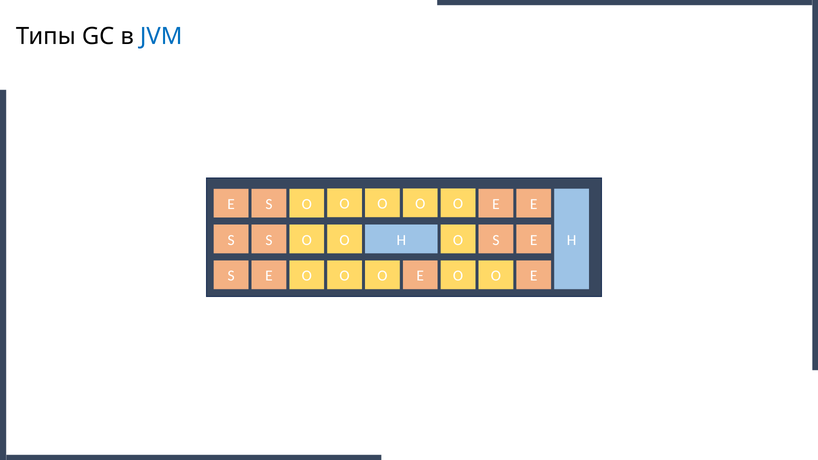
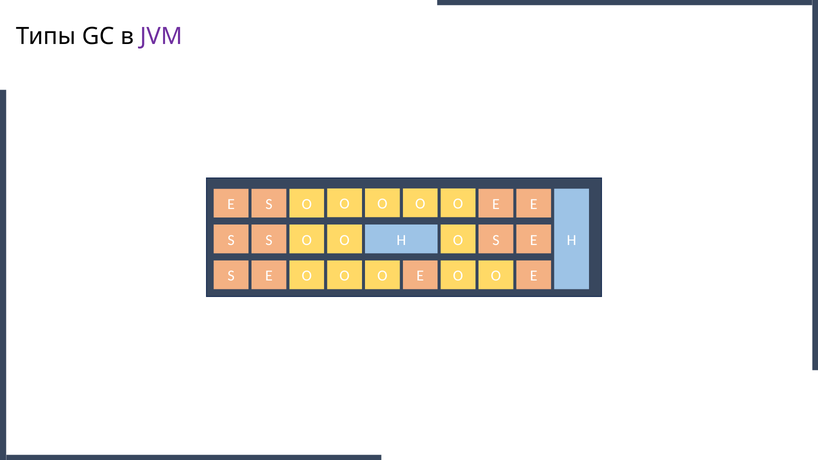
JVM colour: blue -> purple (161, 36)
